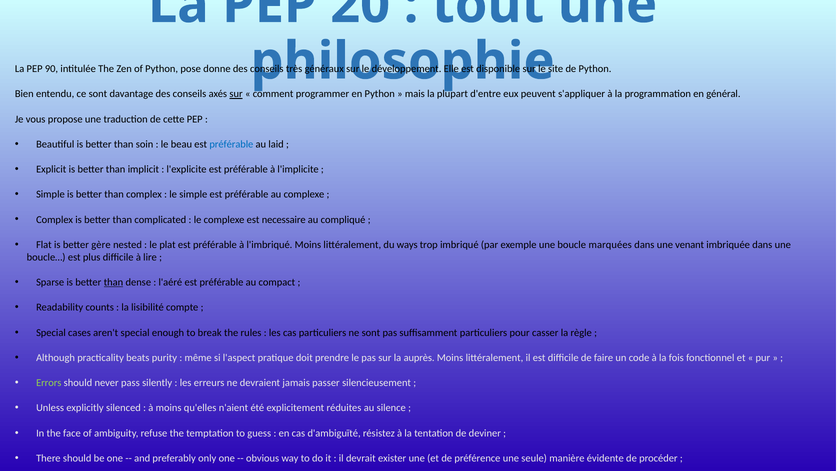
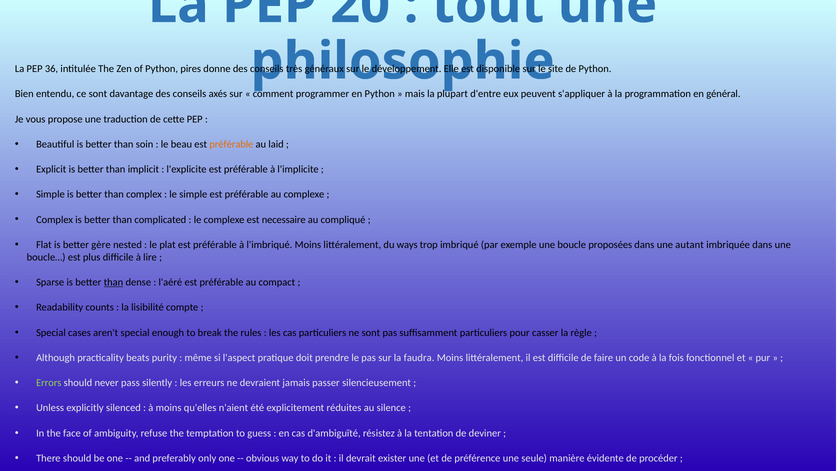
90: 90 -> 36 (52, 69)
pose: pose -> pires (191, 69)
sur underline: present -> none (236, 94)
préférable colour: blue -> orange (231, 144)
marquées: marquées -> proposées (610, 245)
venant: venant -> autant (690, 245)
auprès: auprès -> faudra (419, 358)
